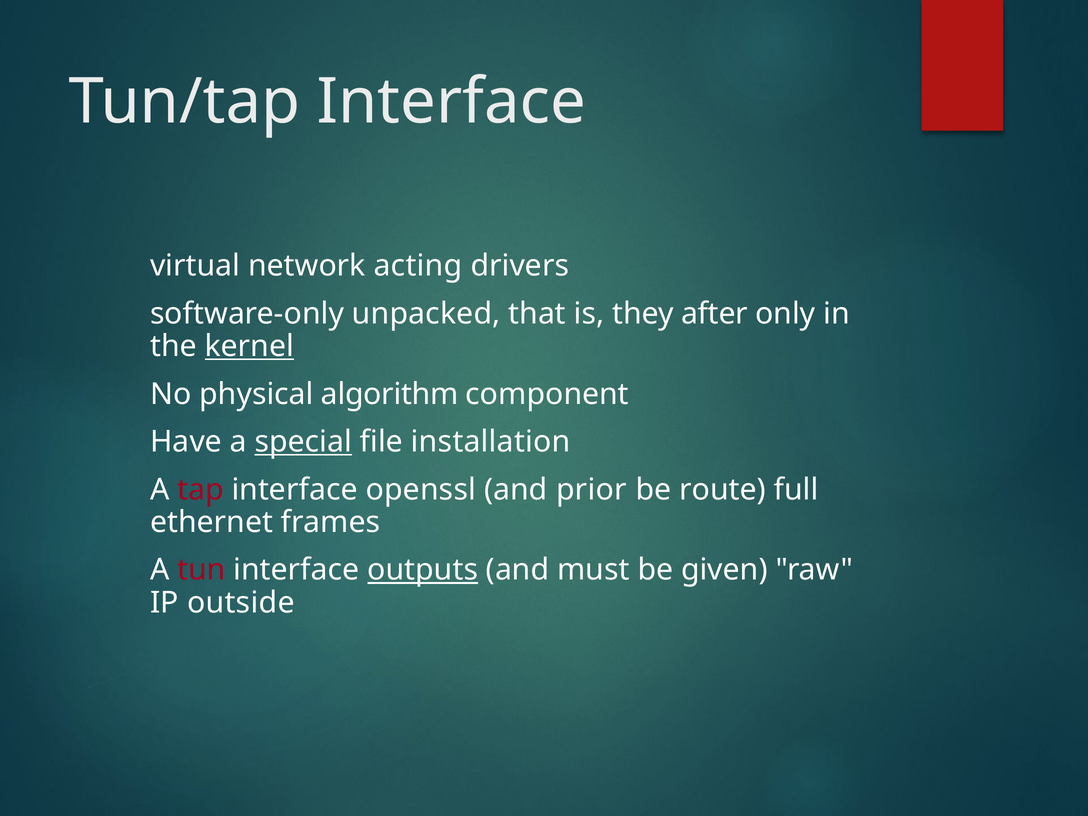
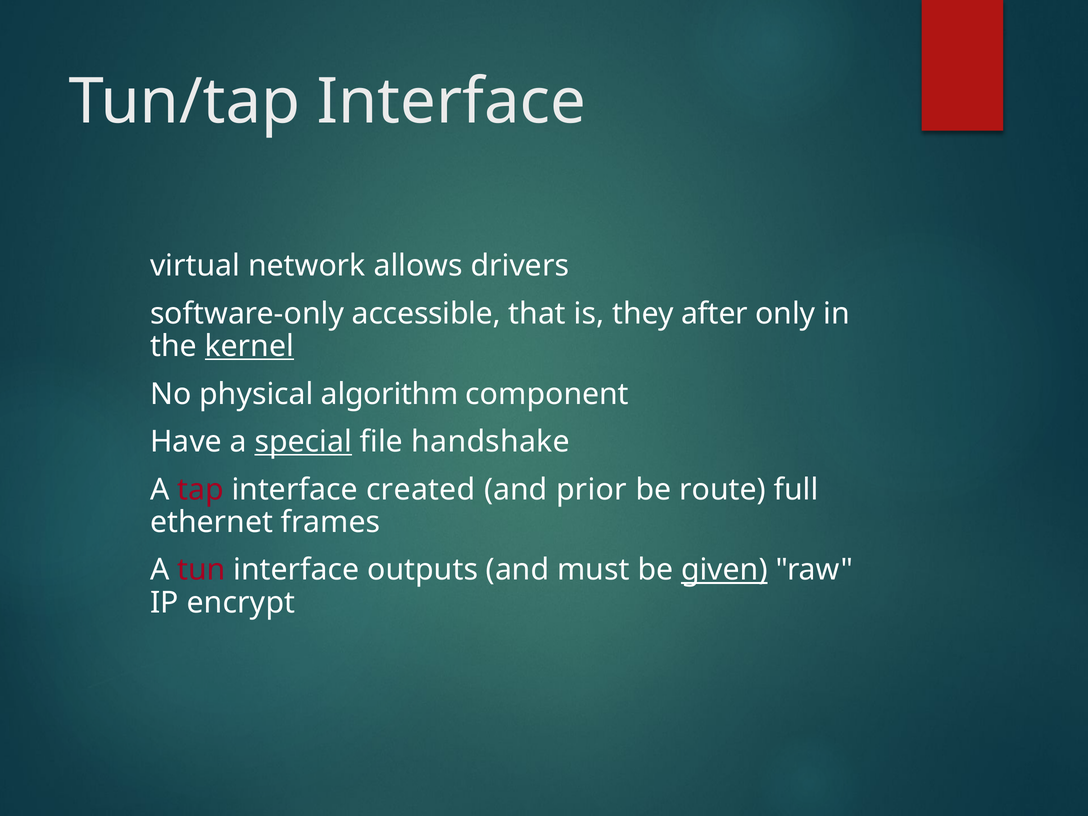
acting: acting -> allows (418, 266)
unpacked: unpacked -> accessible (426, 314)
installation: installation -> handshake (491, 442)
openssl: openssl -> created (421, 490)
outputs underline: present -> none (423, 570)
given underline: none -> present (724, 570)
outside: outside -> encrypt (241, 603)
